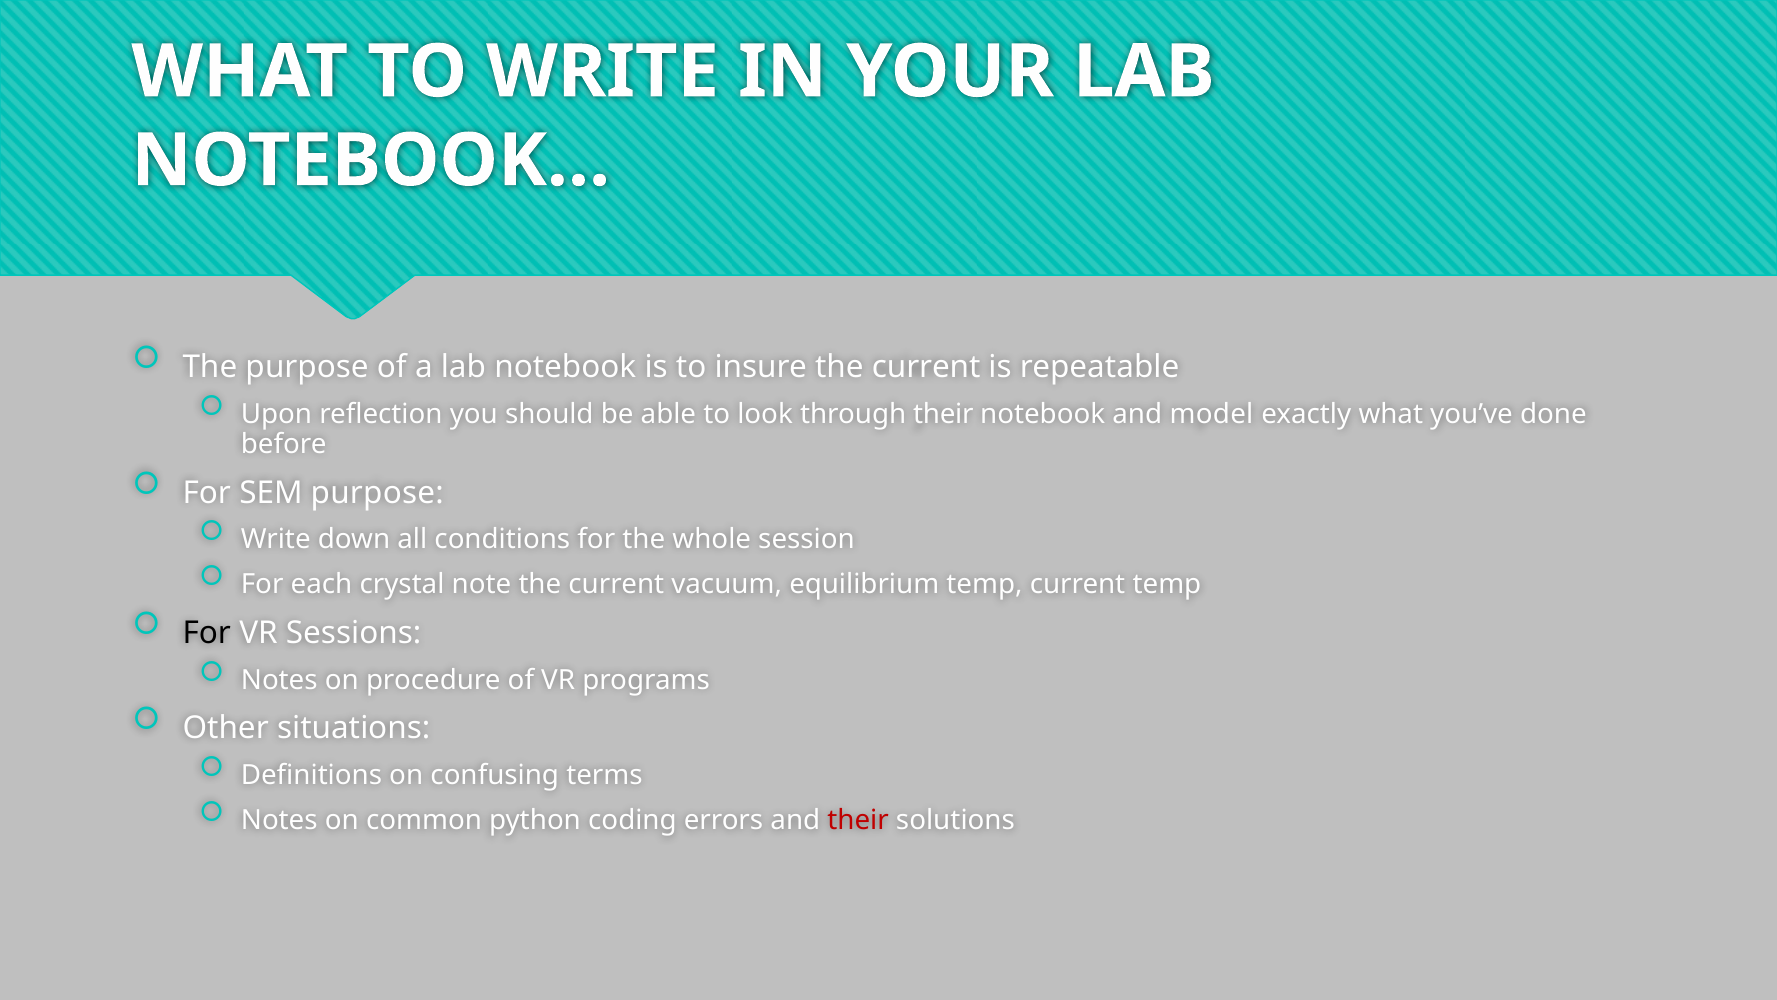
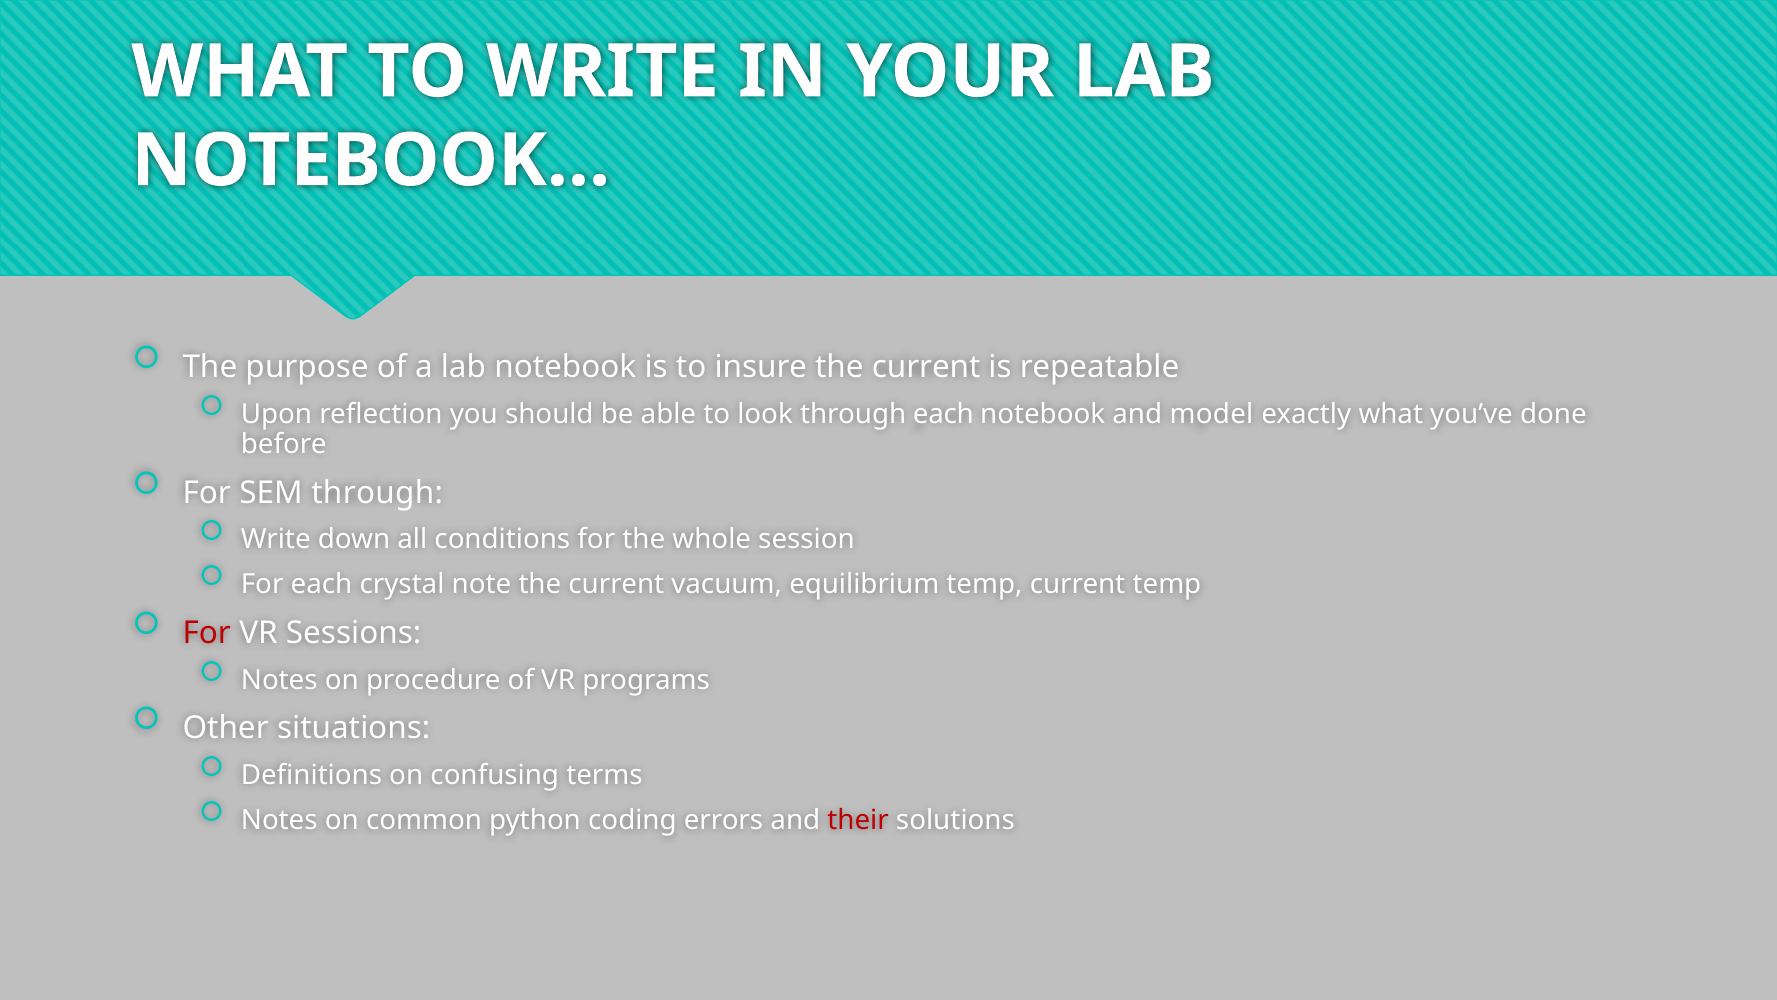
through their: their -> each (943, 414)
SEM purpose: purpose -> through (377, 492)
For colour: black -> red (207, 633)
